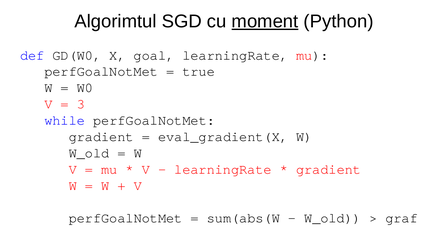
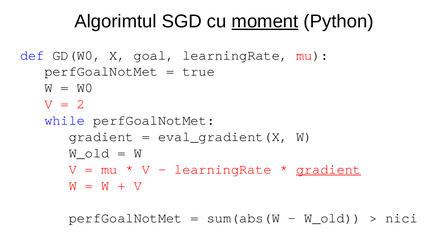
3: 3 -> 2 (81, 104)
gradient underline: none -> present (329, 169)
graf: graf -> nici (402, 218)
